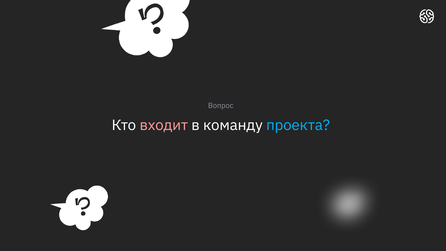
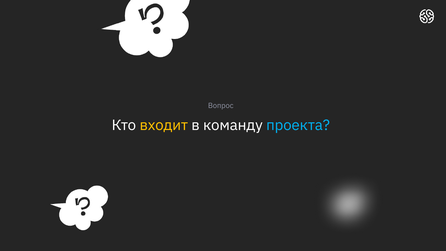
входит colour: pink -> yellow (164, 125)
